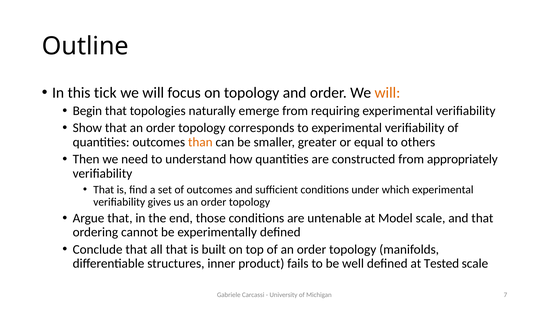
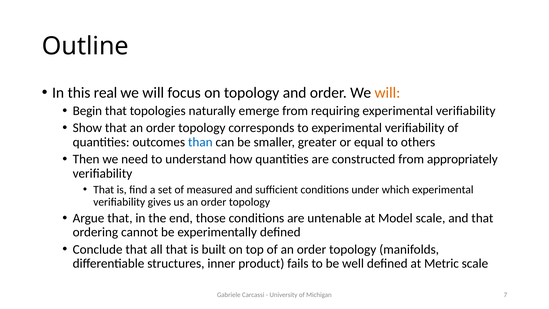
tick: tick -> real (105, 93)
than colour: orange -> blue (200, 142)
of outcomes: outcomes -> measured (210, 189)
Tested: Tested -> Metric (441, 263)
